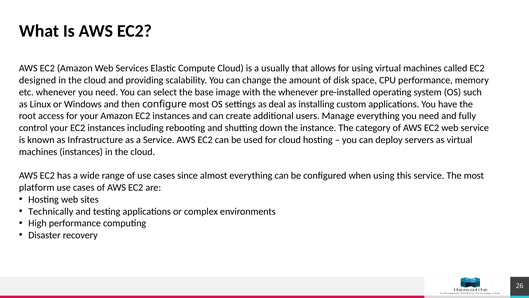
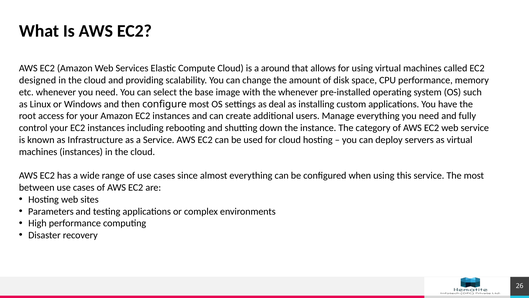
usually: usually -> around (275, 68)
platform: platform -> between (37, 187)
Technically: Technically -> Parameters (51, 211)
